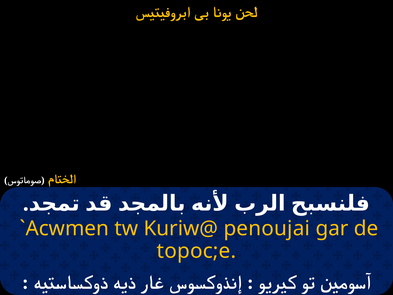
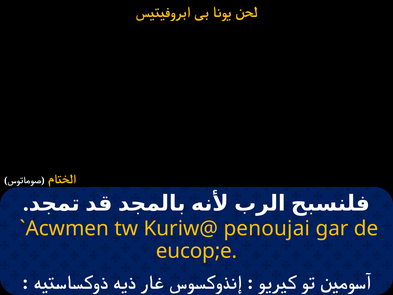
topoc;e: topoc;e -> eucop;e (197, 251)
